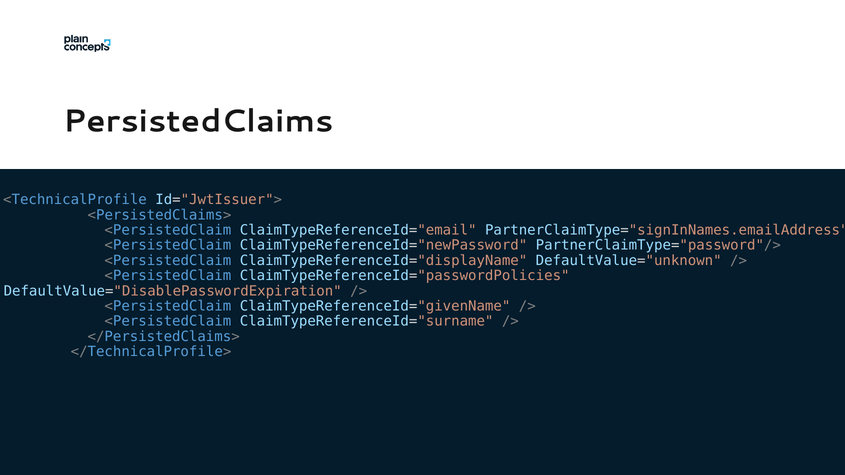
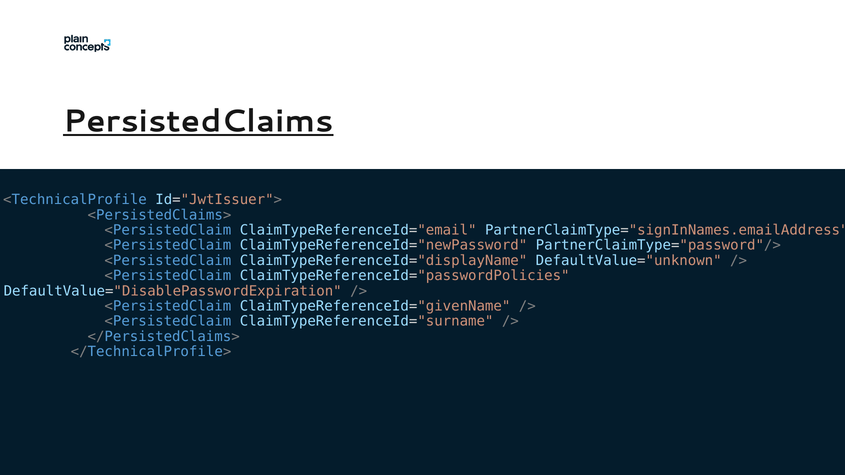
PersistedClaims underline: none -> present (198, 121)
